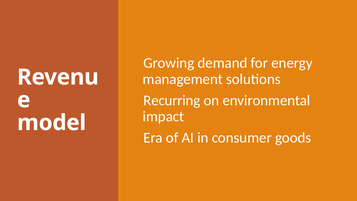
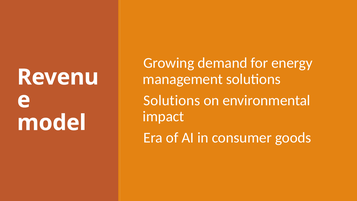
Recurring: Recurring -> Solutions (172, 100)
